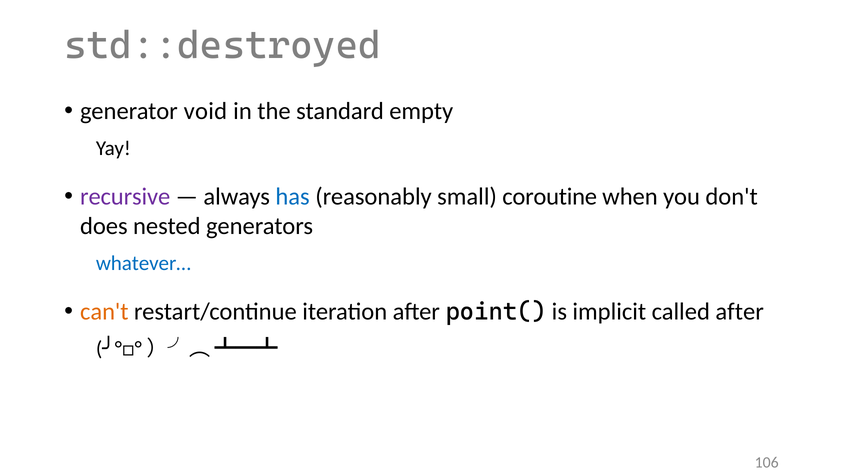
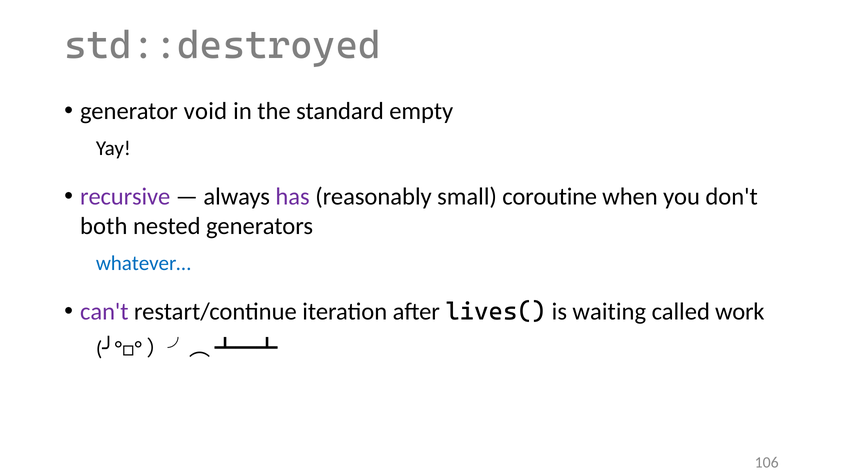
has colour: blue -> purple (293, 197)
does: does -> both (104, 226)
can't colour: orange -> purple (104, 312)
point(: point( -> lives( (496, 312)
implicit: implicit -> waiting (609, 312)
called after: after -> work (740, 312)
